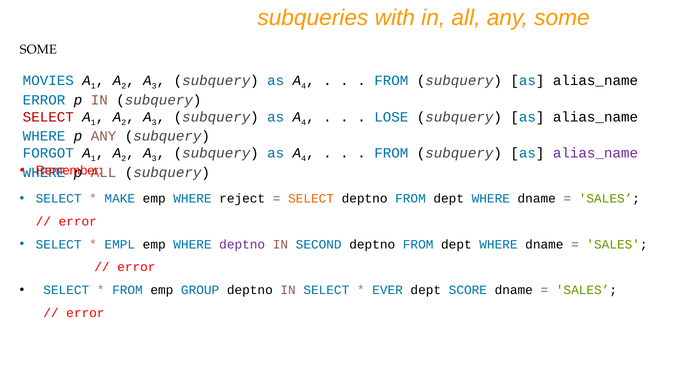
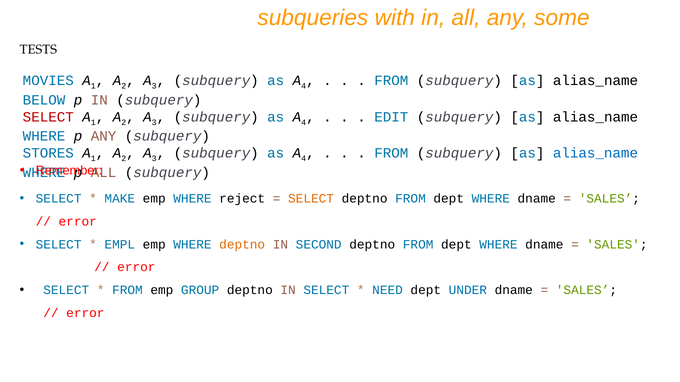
SOME: SOME -> TESTS (38, 50)
ERROR: ERROR -> BELOW (44, 100)
LOSE: LOSE -> EDIT (391, 117)
FORGOT: FORGOT -> STORES (48, 153)
alias_name colour: purple -> blue (595, 153)
deptno colour: purple -> orange (242, 245)
EVER: EVER -> NEED (388, 291)
SCORE: SCORE -> UNDER (468, 291)
